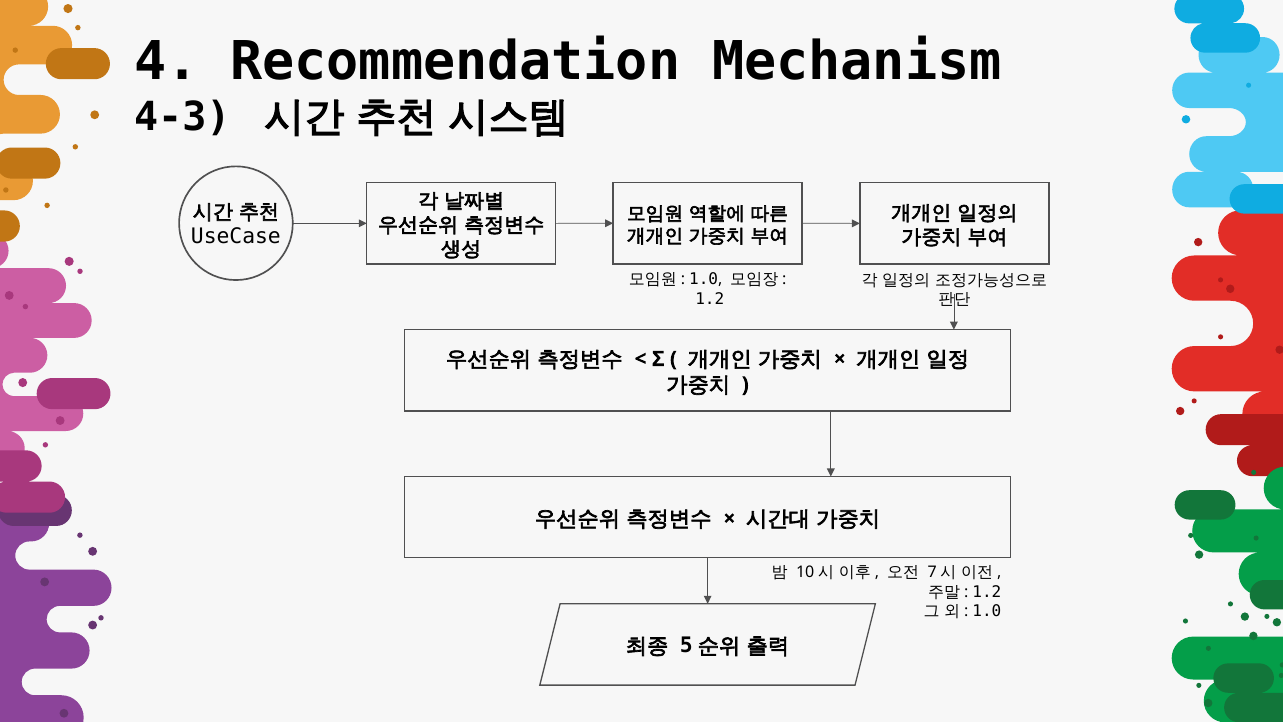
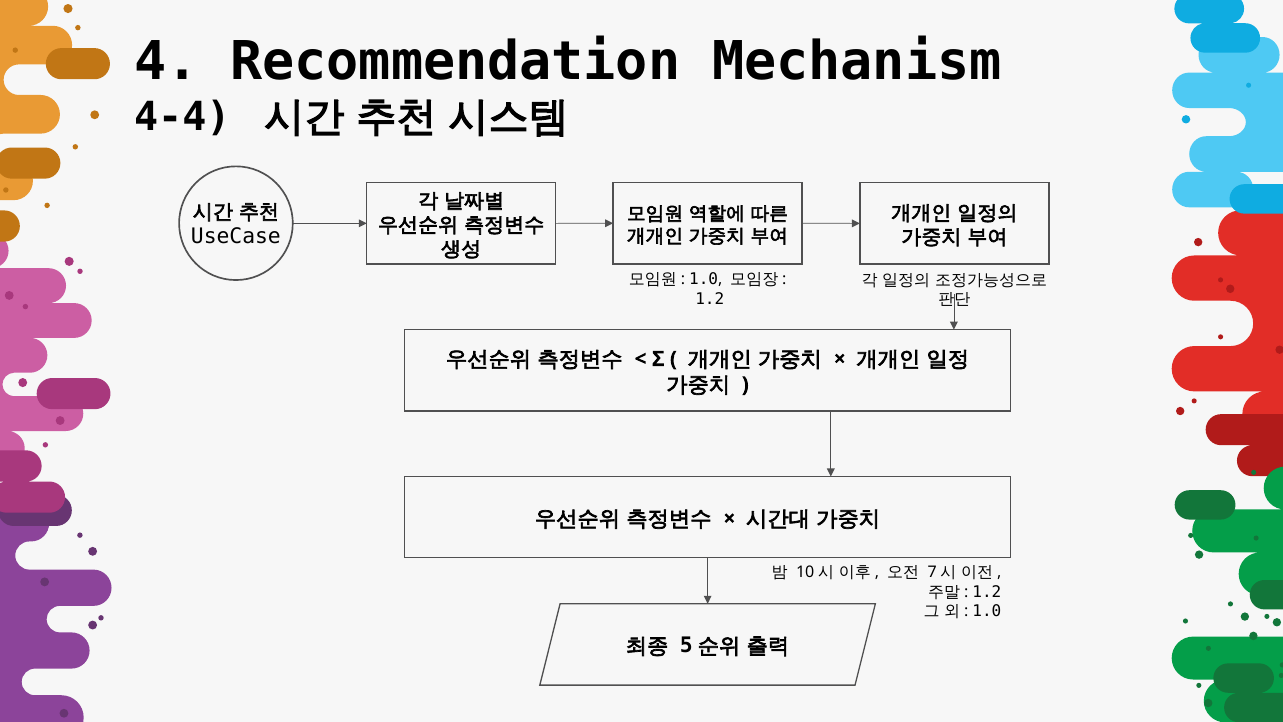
4-3: 4-3 -> 4-4 (182, 117)
